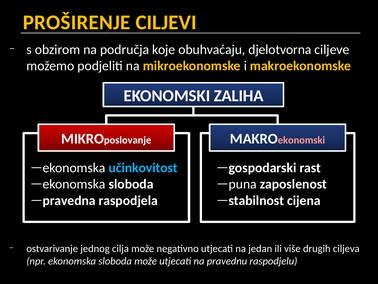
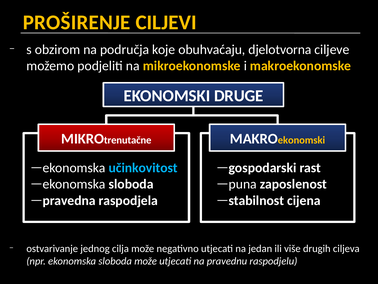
ZALIHA: ZALIHA -> DRUGE (239, 96)
poslovanje: poslovanje -> trenutačne (128, 140)
ekonomski colour: pink -> yellow (301, 140)
